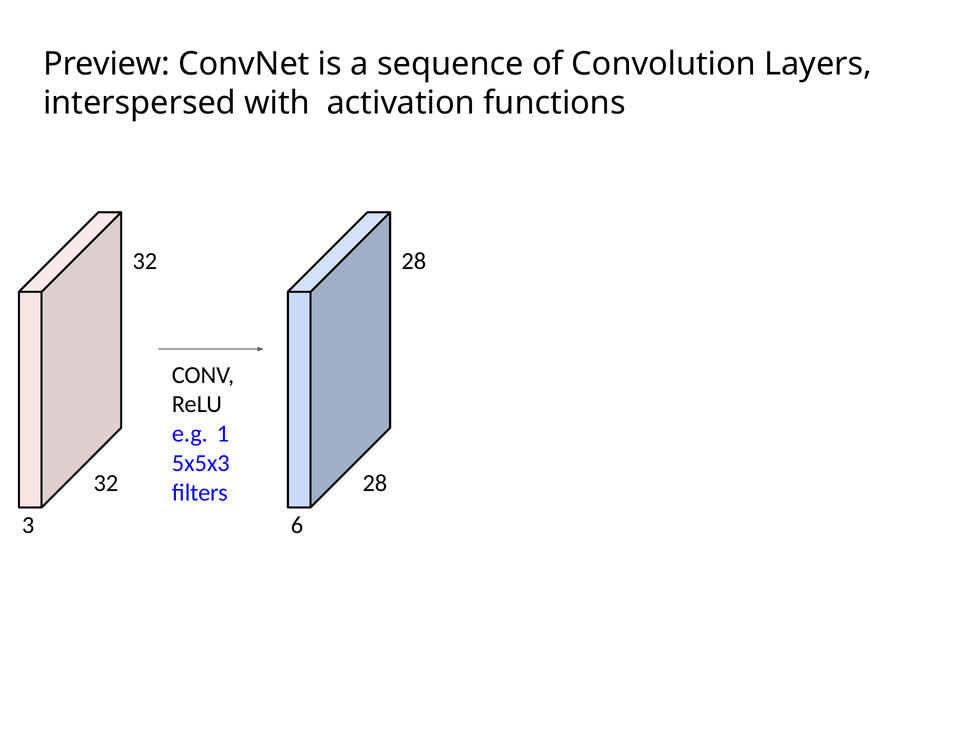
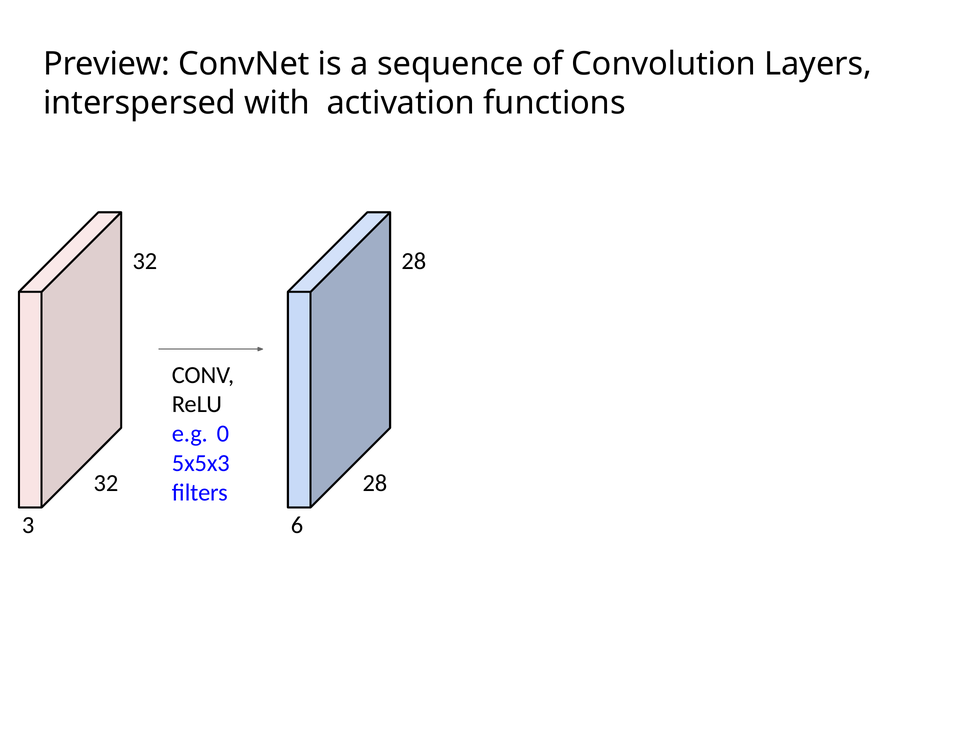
1: 1 -> 0 (223, 433)
